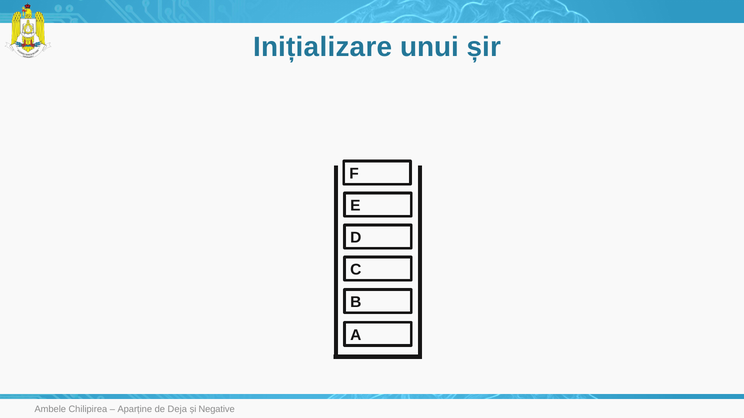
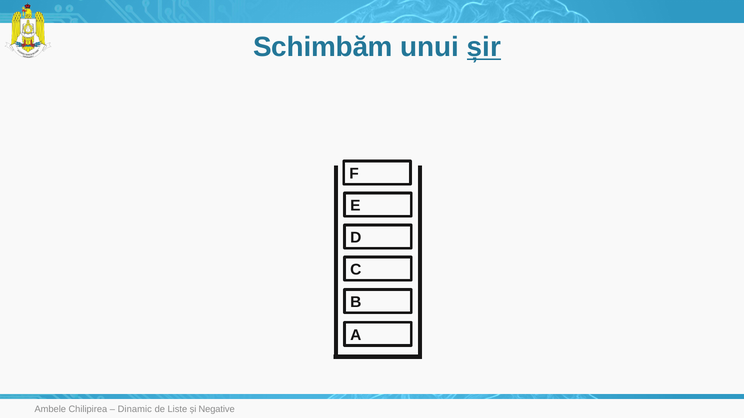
Inițializare: Inițializare -> Schimbăm (323, 47)
șir underline: none -> present (484, 47)
Aparține: Aparține -> Dinamic (135, 410)
Deja: Deja -> Liste (177, 410)
